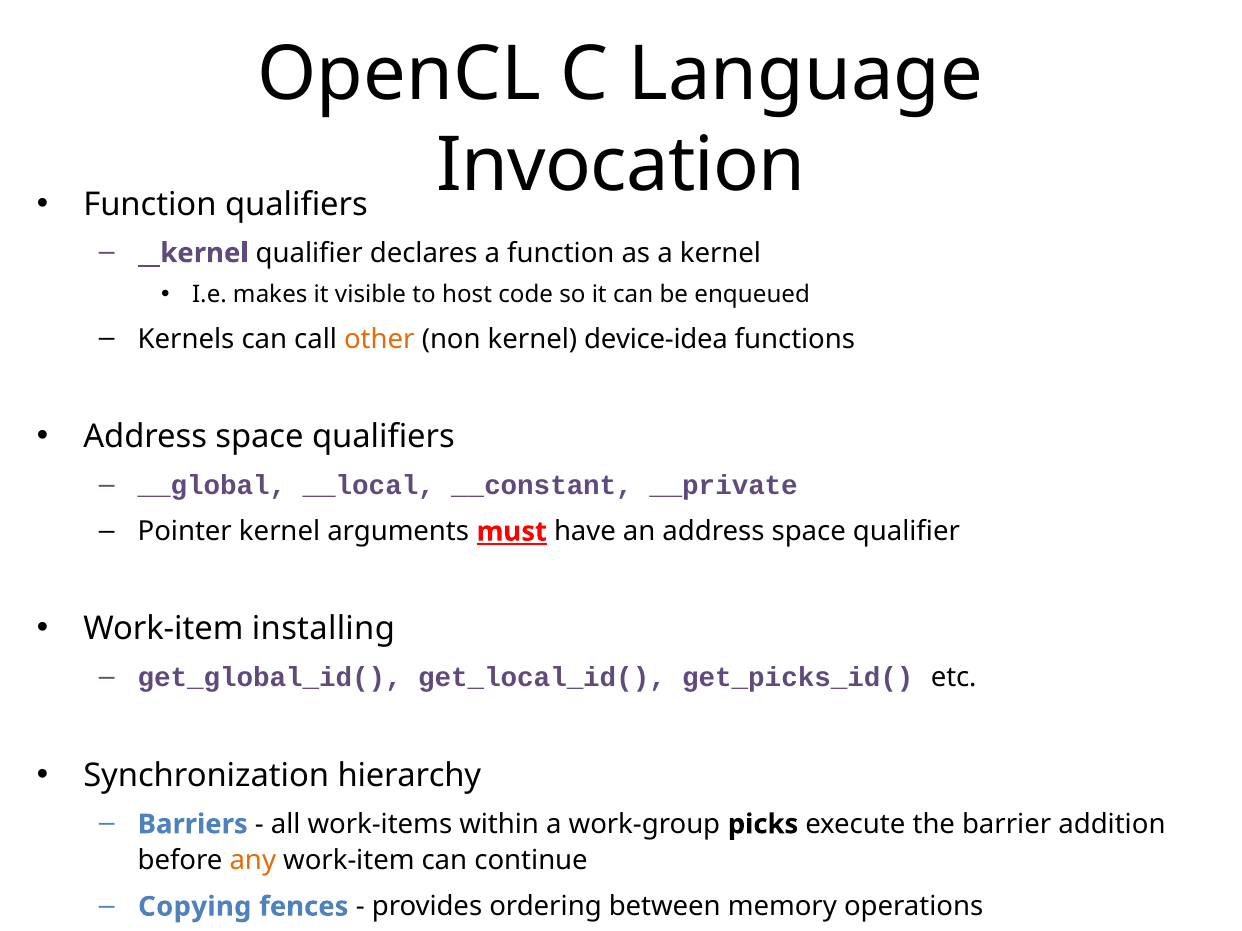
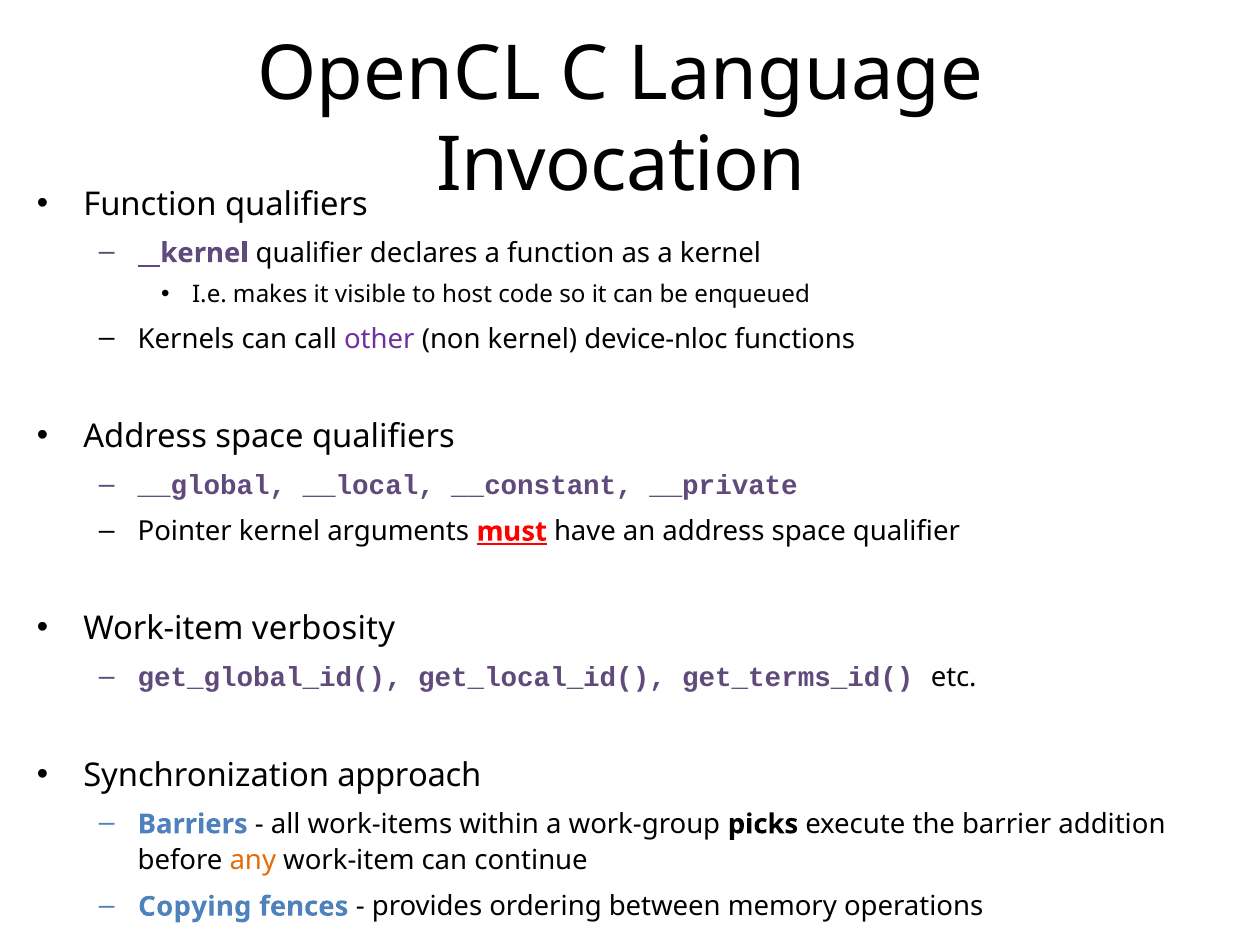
other colour: orange -> purple (379, 339)
device-idea: device-idea -> device-nloc (656, 339)
installing: installing -> verbosity (323, 629)
get_picks_id(: get_picks_id( -> get_terms_id( (798, 678)
hierarchy: hierarchy -> approach (409, 776)
